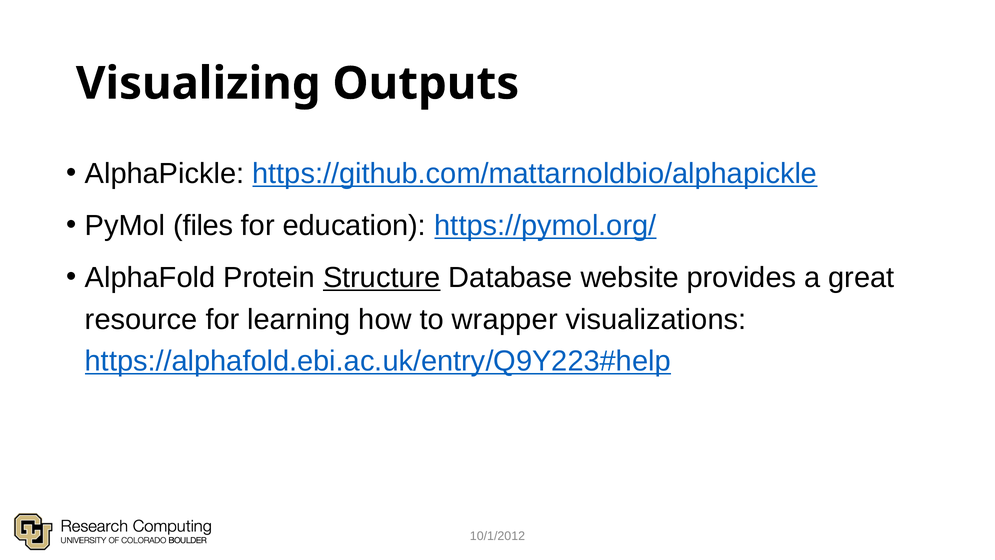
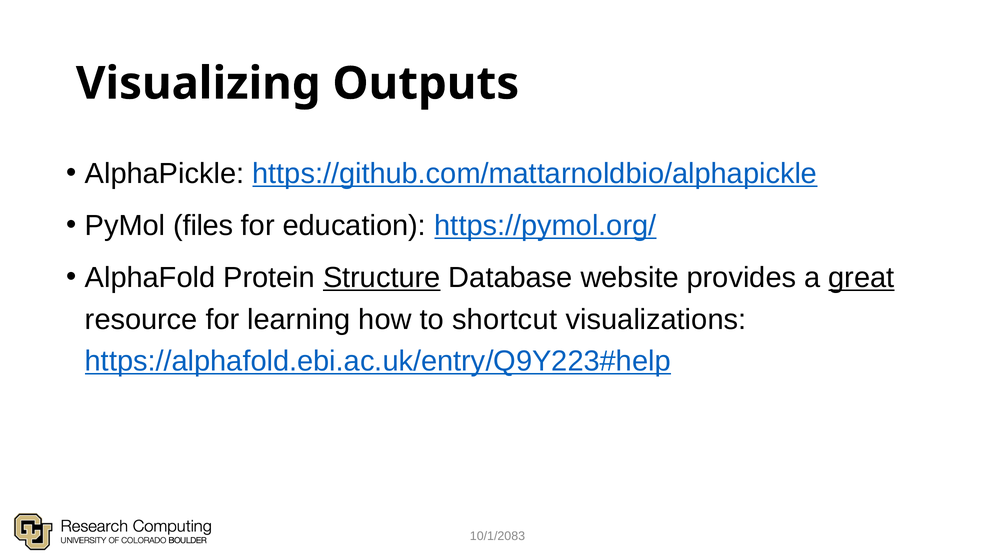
great underline: none -> present (861, 278)
wrapper: wrapper -> shortcut (505, 319)
10/1/2012: 10/1/2012 -> 10/1/2083 (497, 536)
